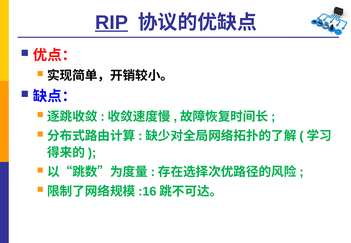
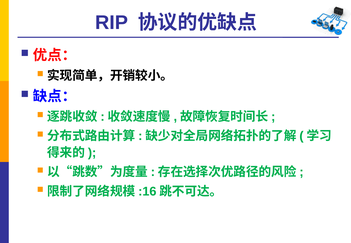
RIP underline: present -> none (111, 23)
